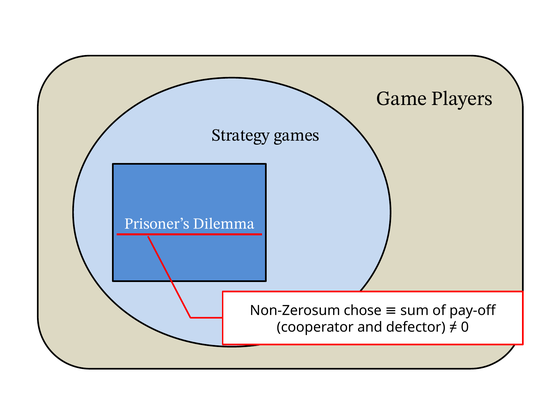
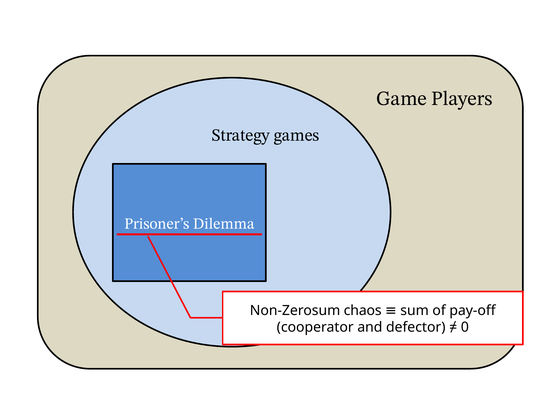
chose: chose -> chaos (363, 311)
